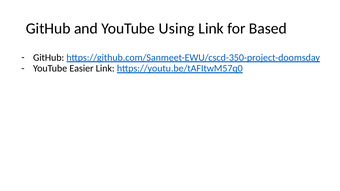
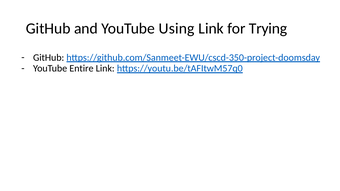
Based: Based -> Trying (268, 29)
Easier: Easier -> Entire (81, 69)
